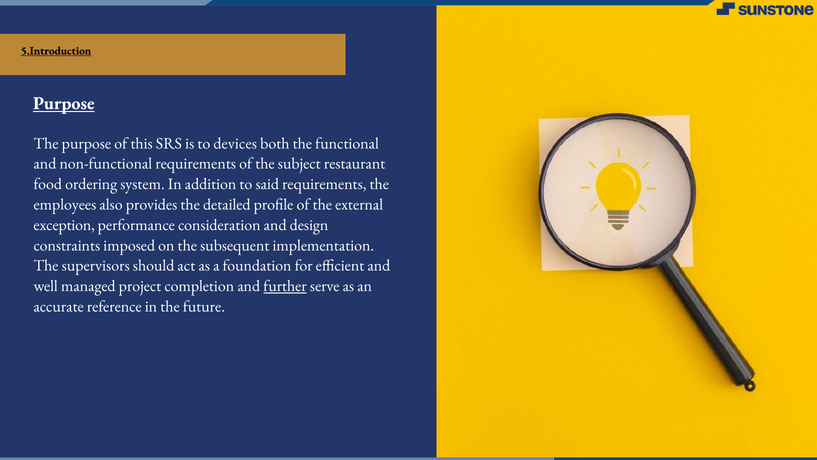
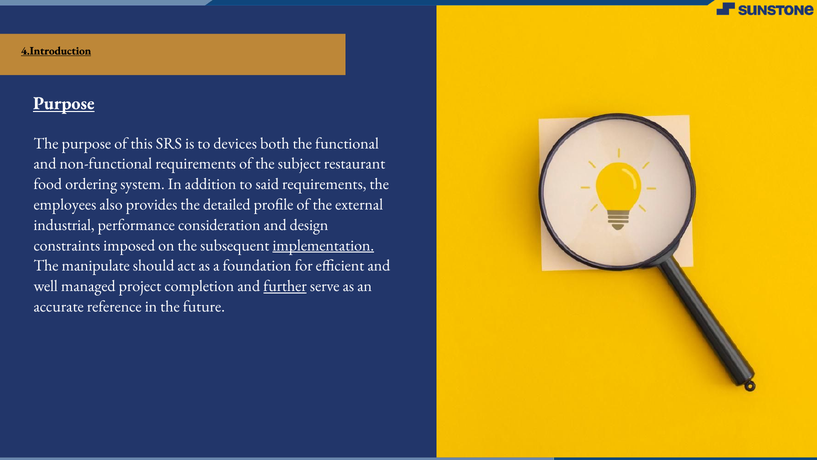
5.Introduction: 5.Introduction -> 4.Introduction (56, 51)
exception: exception -> industrial (64, 225)
implementation underline: none -> present (323, 245)
supervisors: supervisors -> manipulate (96, 265)
